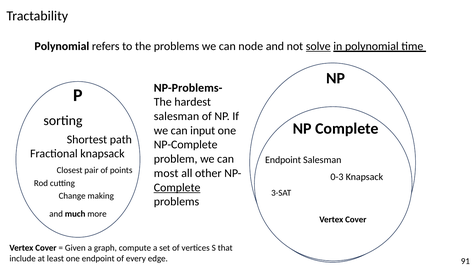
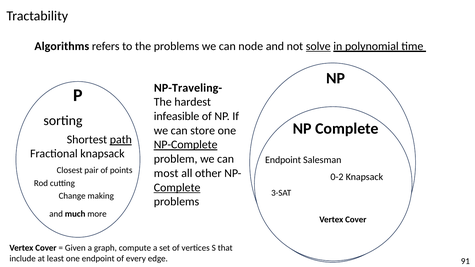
Polynomial: Polynomial -> Algorithms (62, 46)
NP-Problems-: NP-Problems- -> NP-Traveling- (188, 88)
salesman: salesman -> infeasible (177, 116)
input: input -> store (203, 131)
path underline: none -> present (121, 140)
NP-Complete underline: none -> present (186, 145)
0-3: 0-3 -> 0-2 (337, 177)
